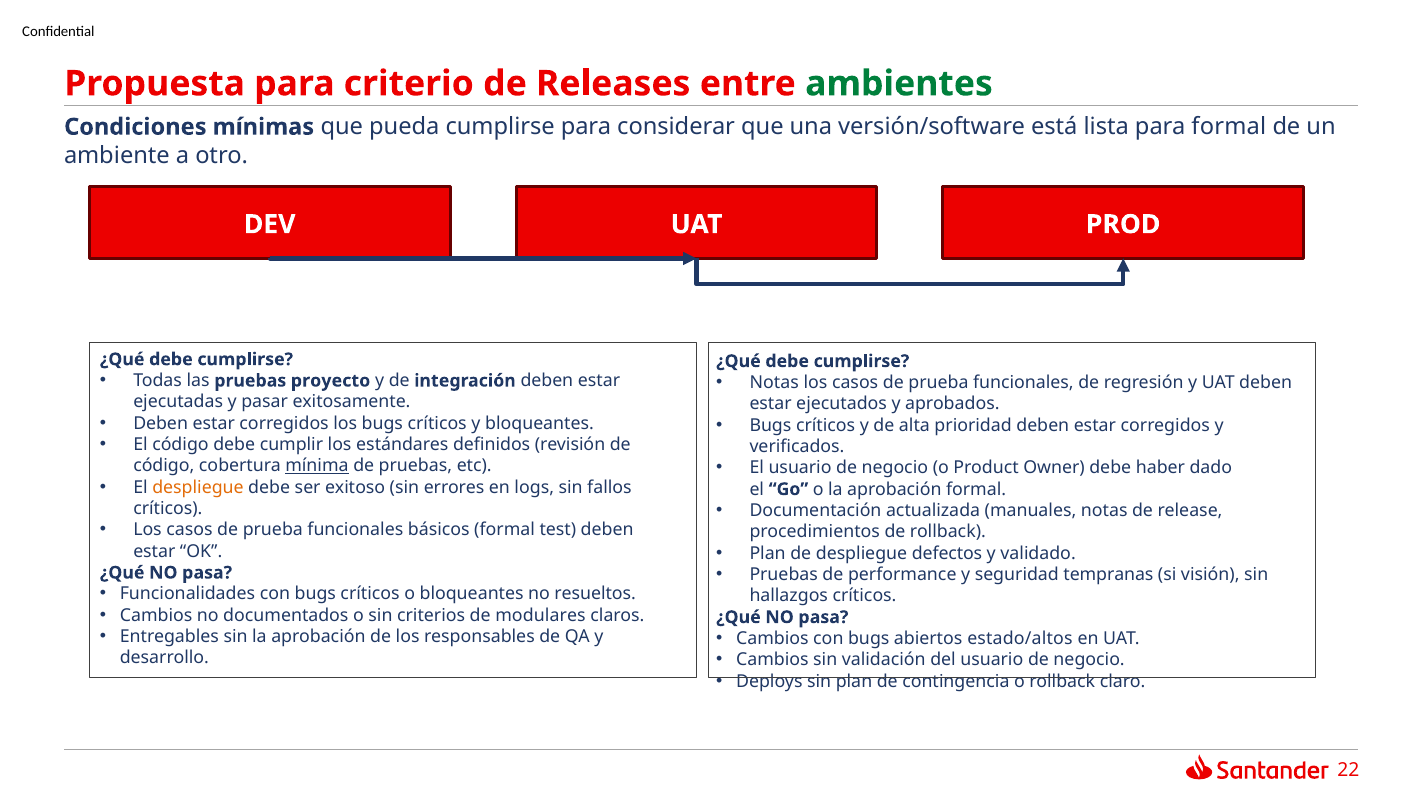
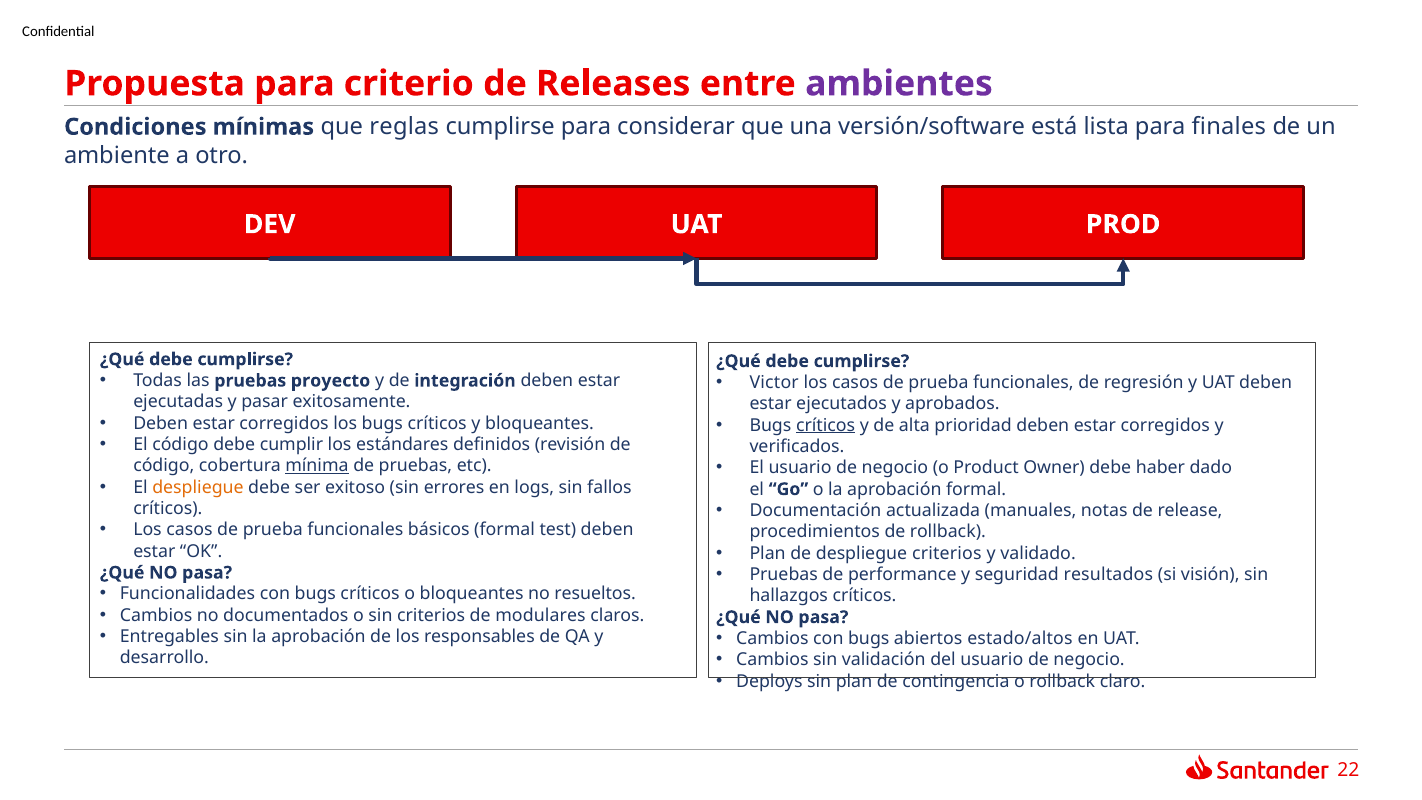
ambientes colour: green -> purple (899, 84)
pueda: pueda -> reglas (404, 127)
para formal: formal -> finales (1229, 127)
Notas: Notas -> Victor (774, 382)
críticos underline: none -> present (826, 425)
despliegue defectos: defectos -> criterios (947, 553)
tempranas: tempranas -> resultados (1108, 574)
